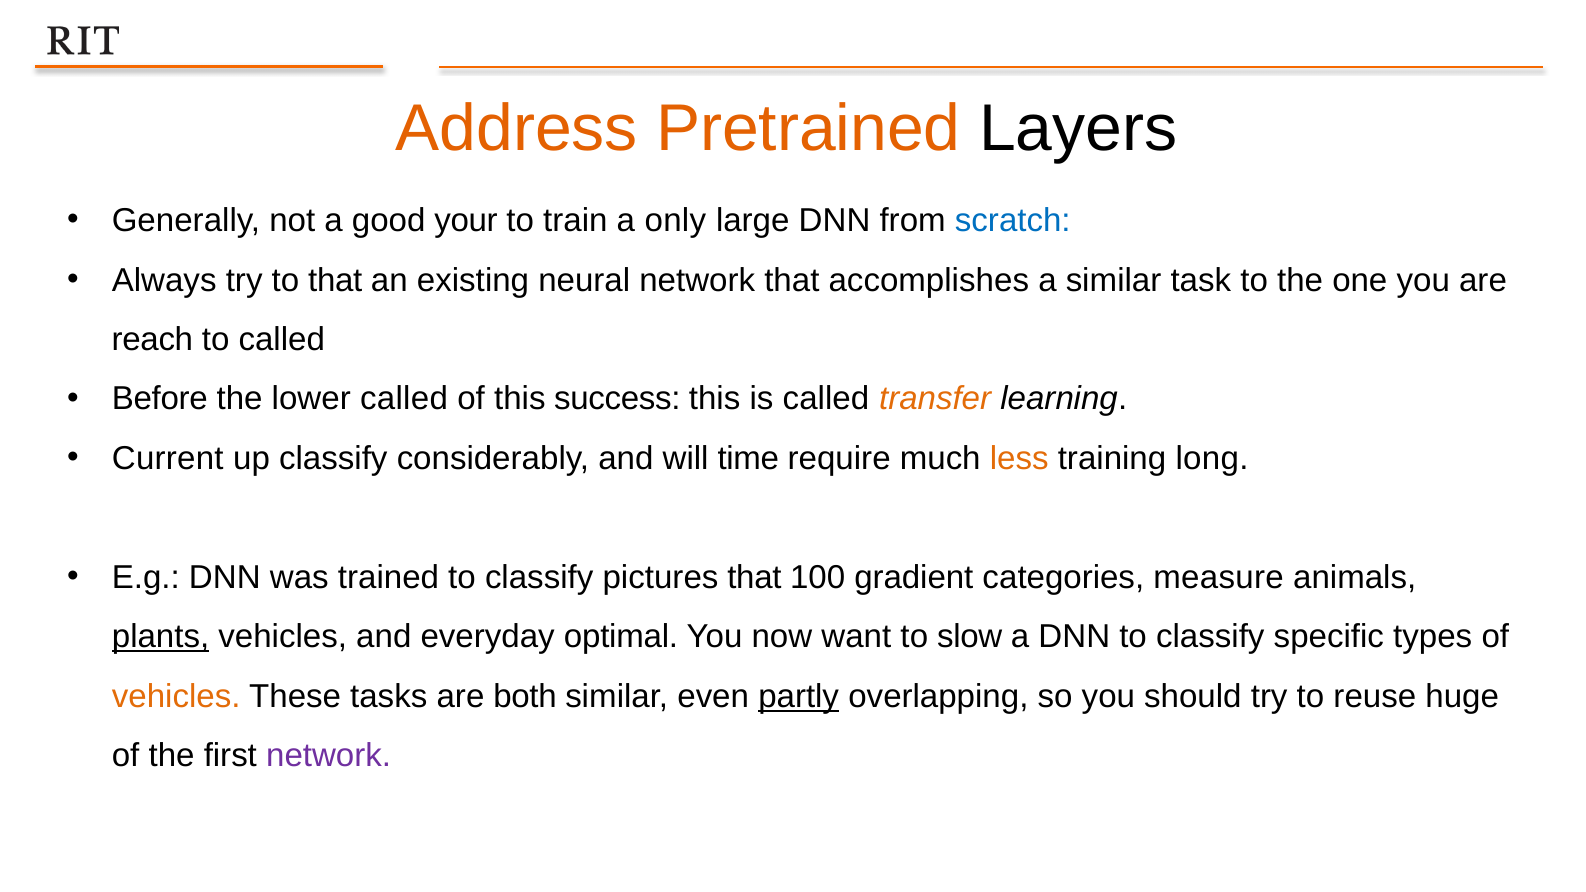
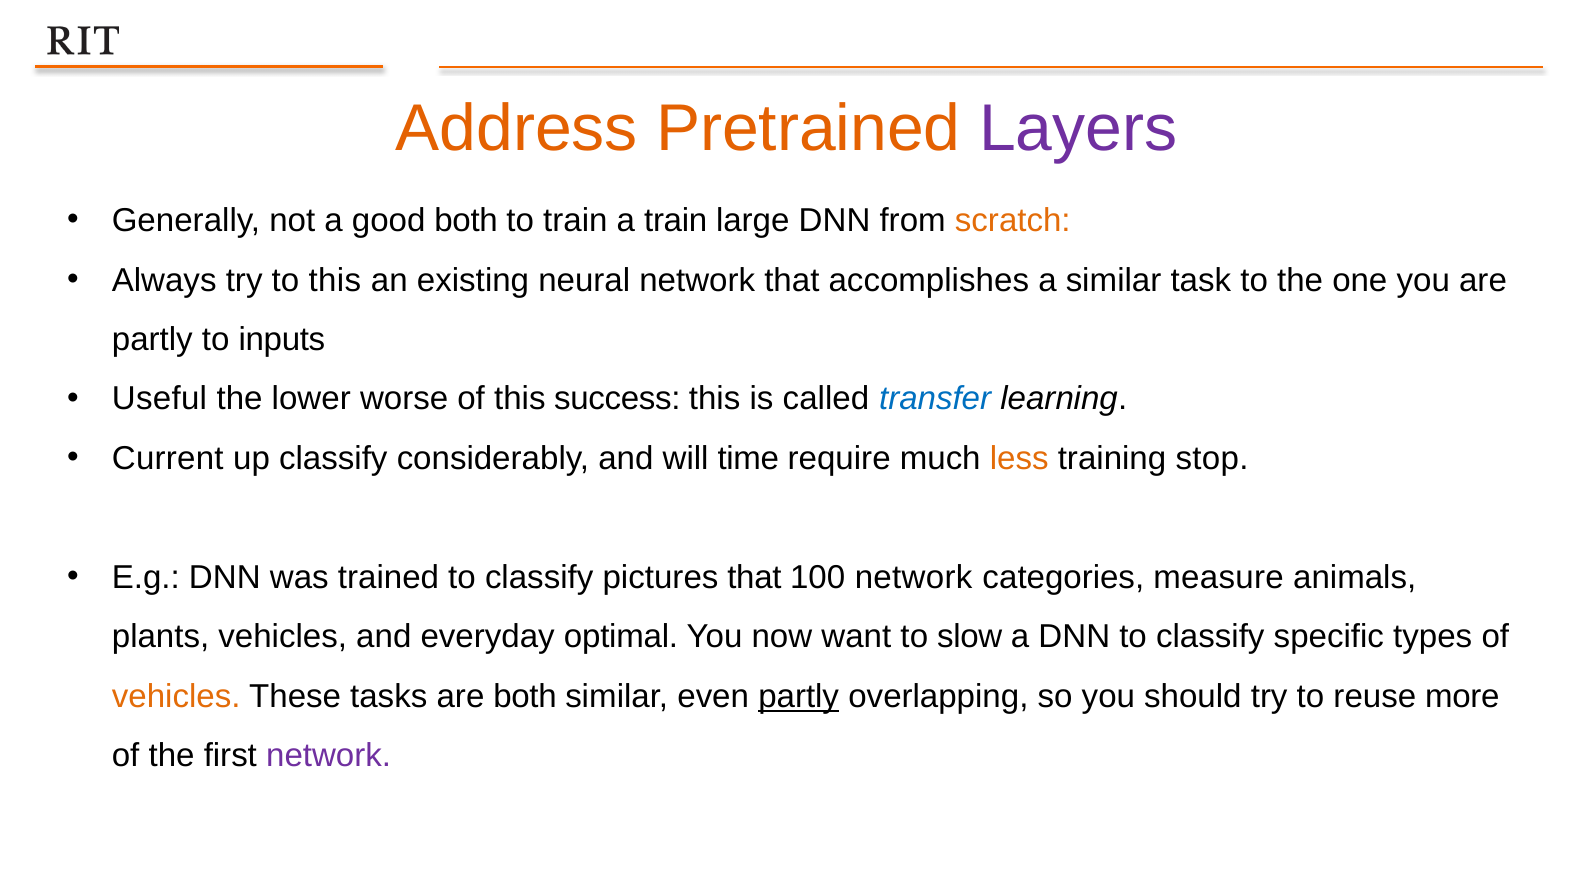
Layers colour: black -> purple (1078, 128)
good your: your -> both (466, 221)
a only: only -> train (676, 221)
scratch colour: blue -> orange (1013, 221)
to that: that -> this (335, 280)
reach: reach -> partly (152, 340)
to called: called -> inputs (282, 340)
Before: Before -> Useful (159, 399)
lower called: called -> worse (404, 399)
transfer colour: orange -> blue (935, 399)
long: long -> stop (1212, 459)
100 gradient: gradient -> network (914, 578)
plants underline: present -> none (161, 637)
huge: huge -> more (1462, 696)
